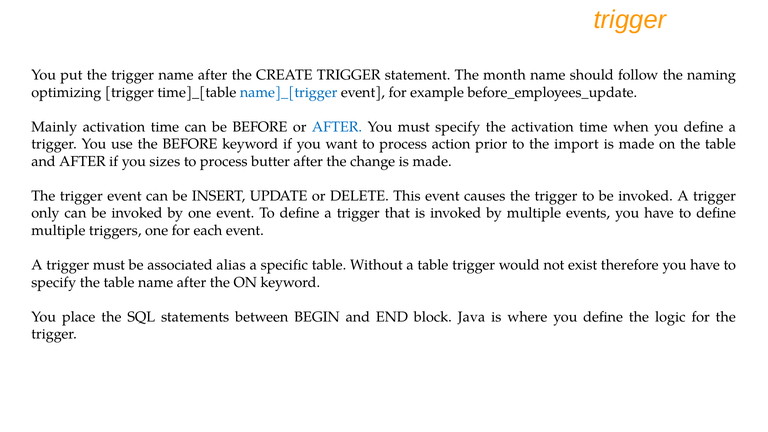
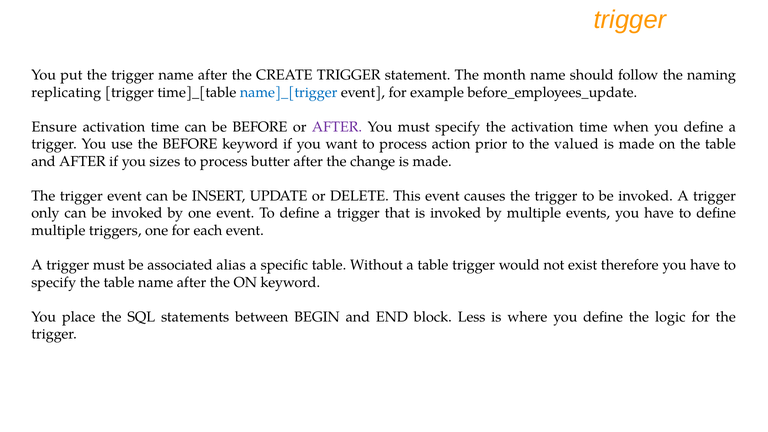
optimizing: optimizing -> replicating (66, 92)
Mainly: Mainly -> Ensure (54, 127)
AFTER colour: blue -> purple (337, 127)
import: import -> valued (576, 144)
Java: Java -> Less (472, 317)
